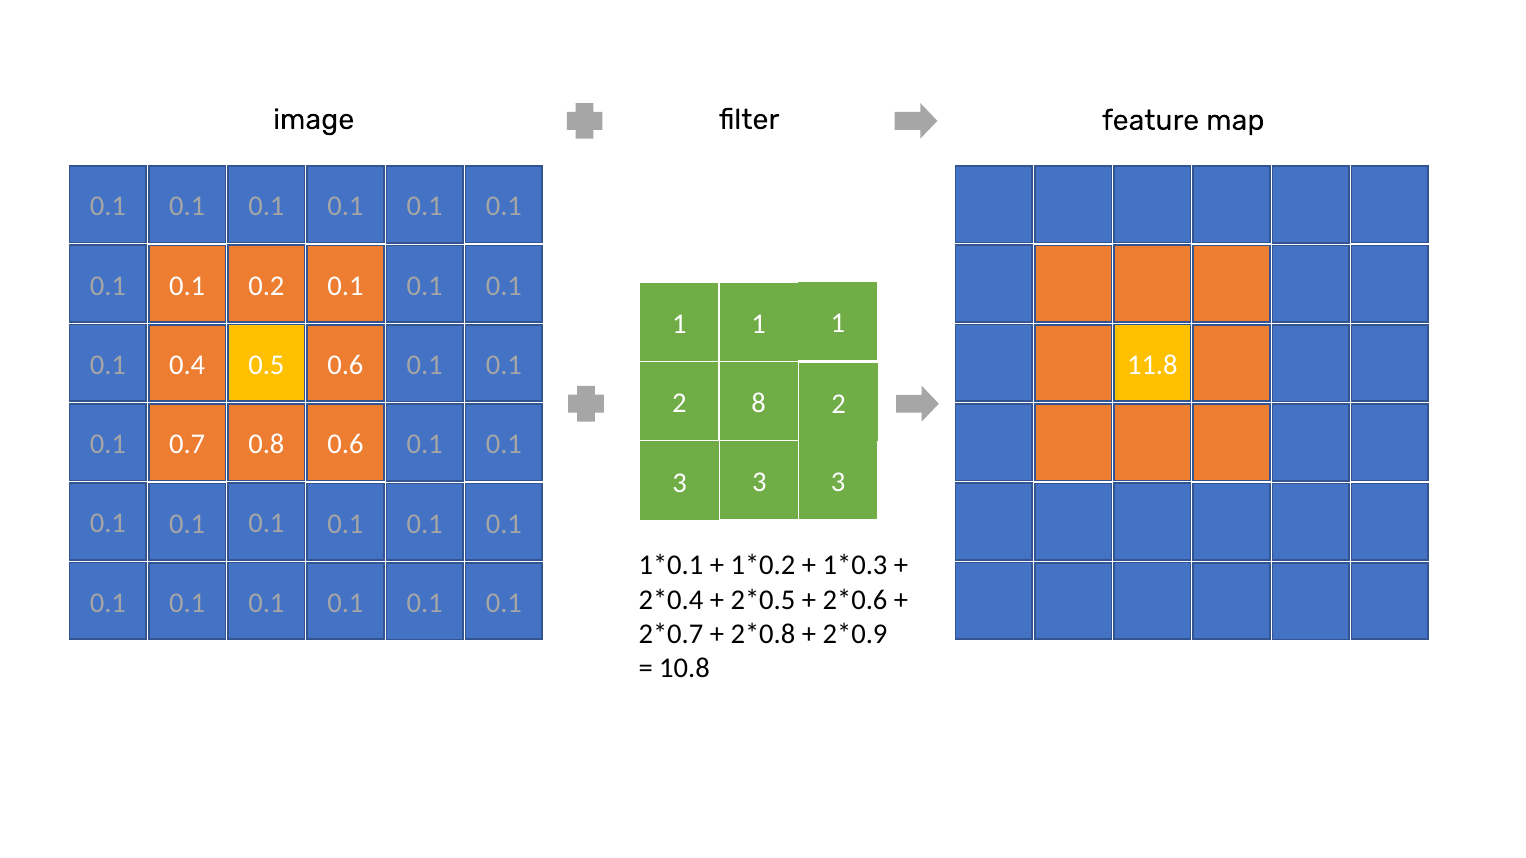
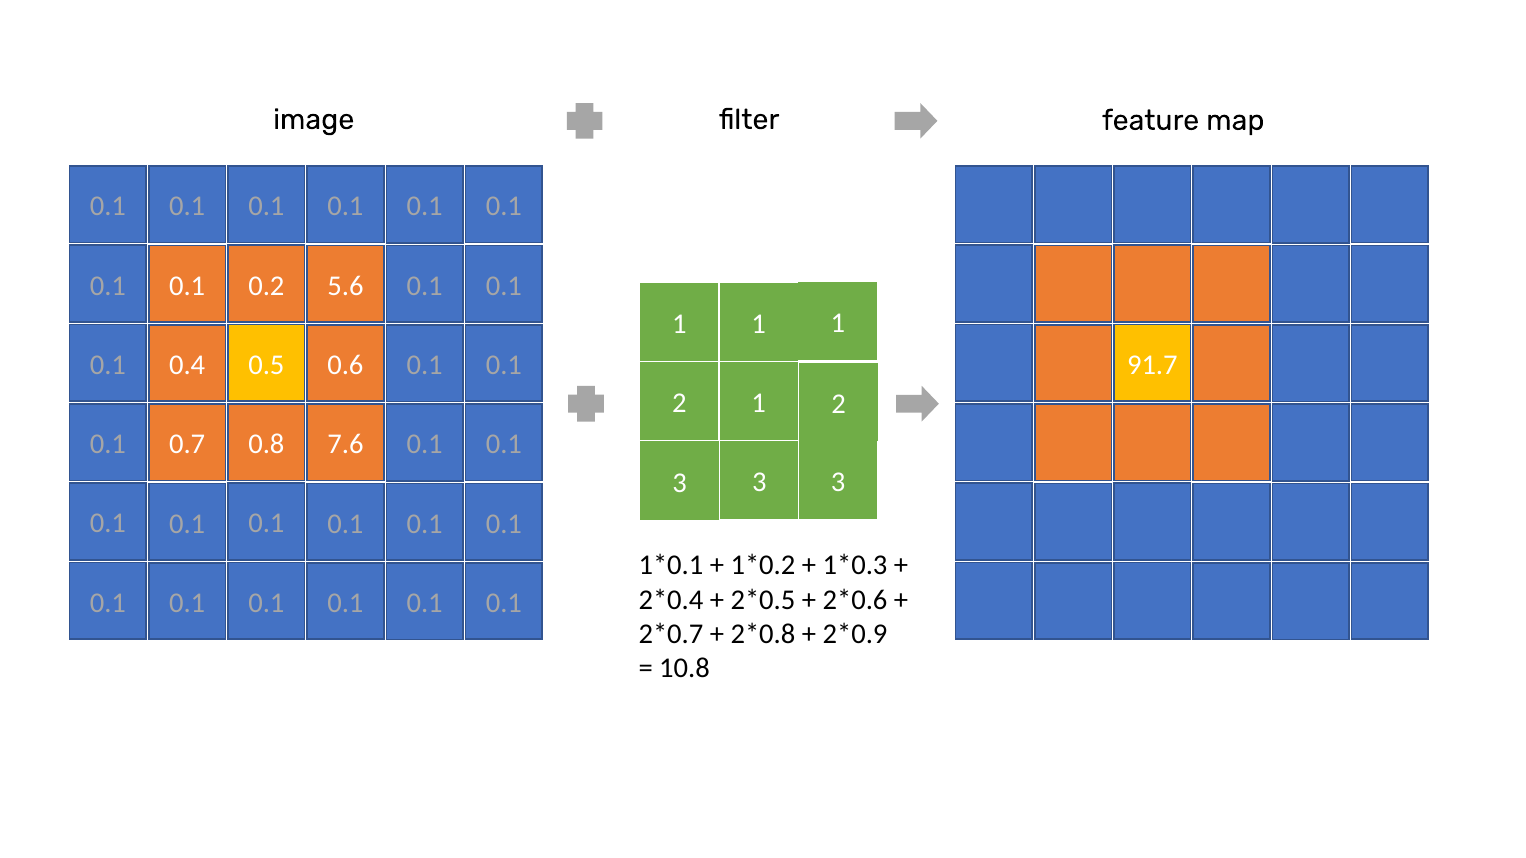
0.1: 0.1 -> 5.6 (345, 286)
11.8: 11.8 -> 91.7 (1152, 365)
2 8: 8 -> 1 (759, 403)
0.6: 0.6 -> 7.6 (345, 445)
